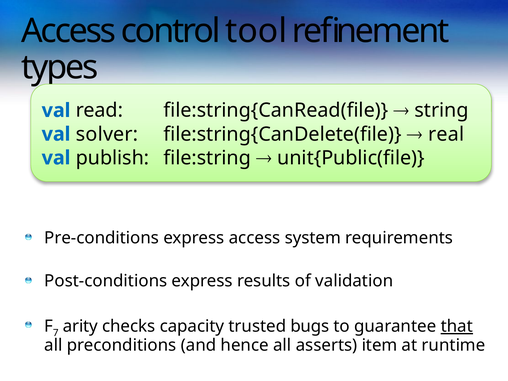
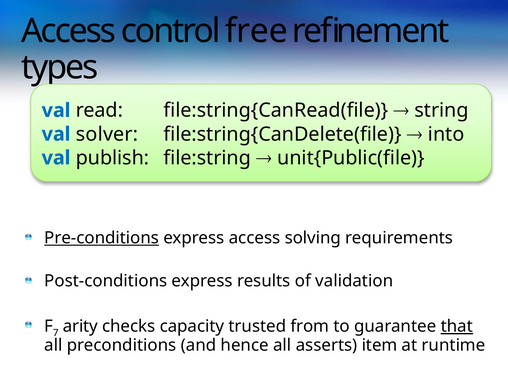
tool: tool -> free (256, 31)
real: real -> into (446, 134)
Pre-conditions underline: none -> present (102, 238)
system: system -> solving (313, 238)
bugs: bugs -> from (310, 326)
